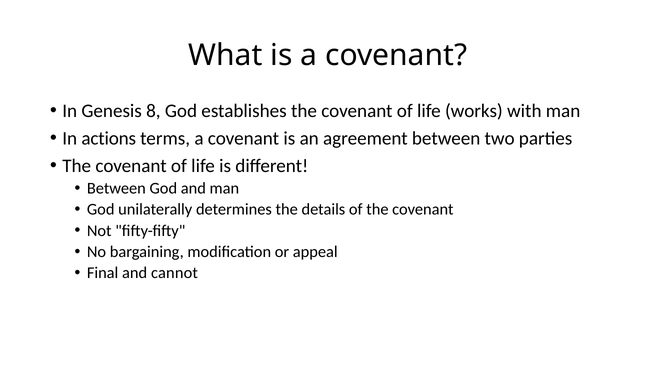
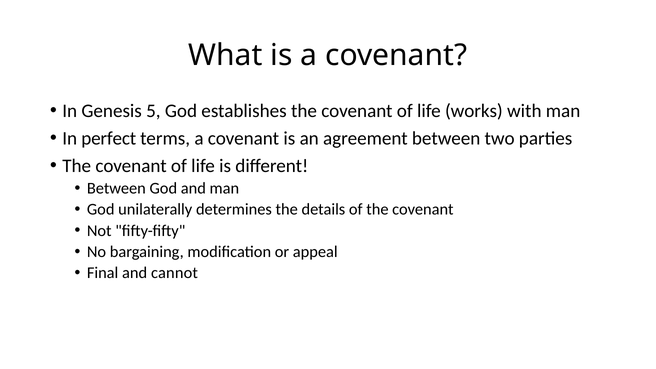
8: 8 -> 5 (153, 111)
actions: actions -> perfect (109, 138)
